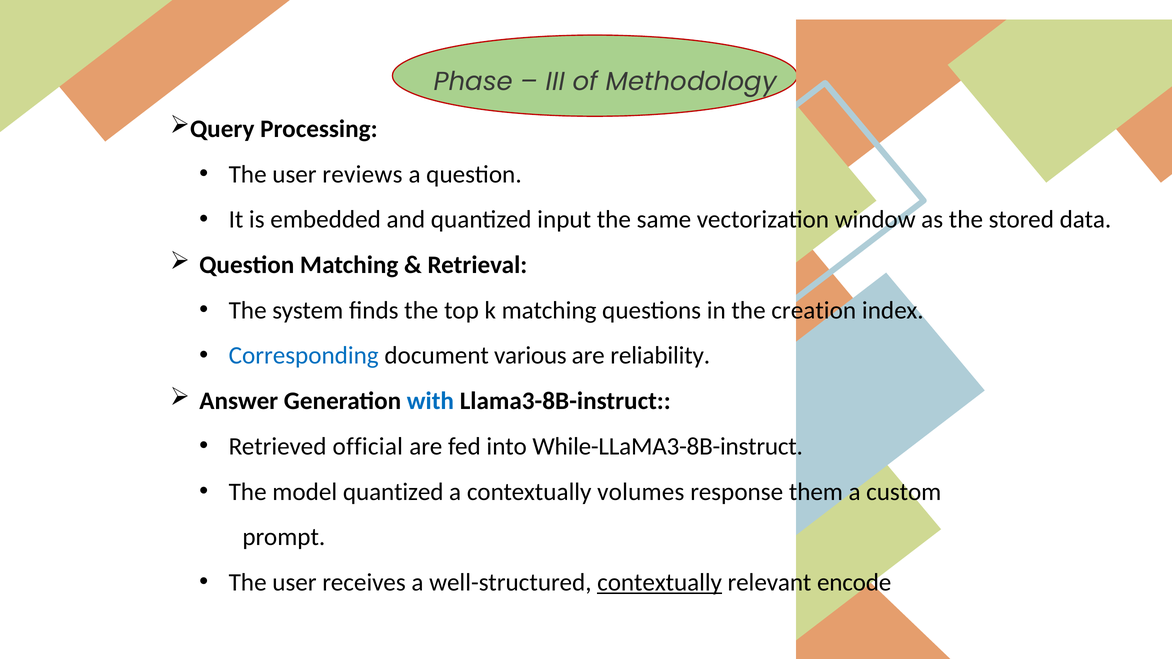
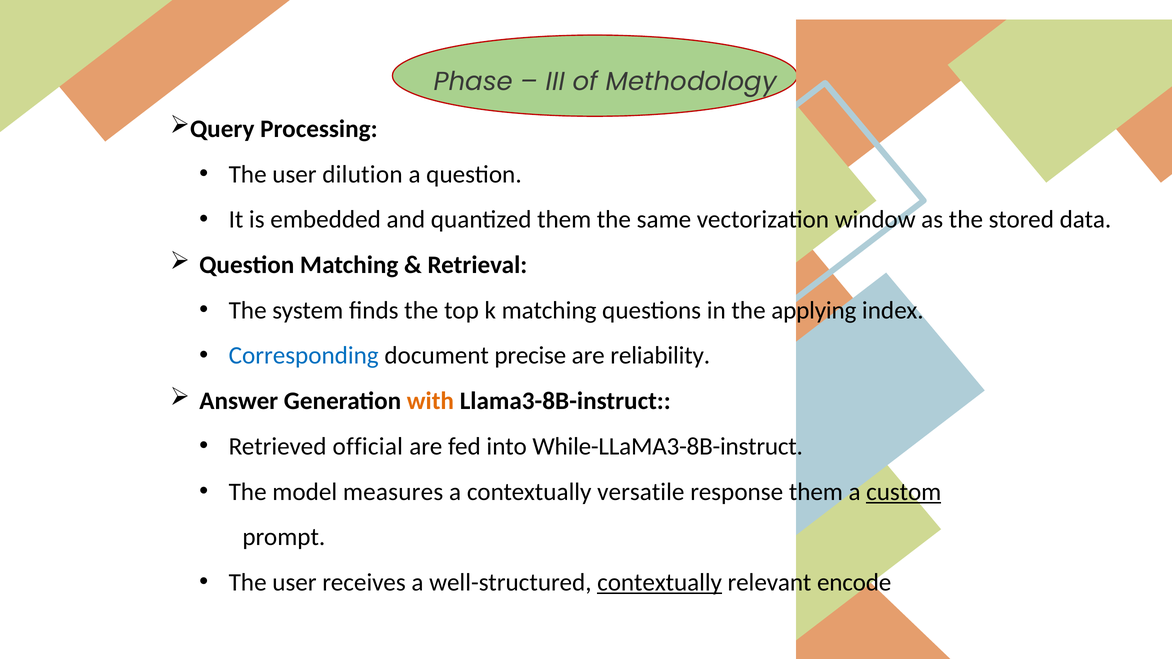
reviews: reviews -> dilution (362, 174)
quantized input: input -> them (564, 220)
creation: creation -> applying (814, 310)
various: various -> precise (530, 356)
with colour: blue -> orange (430, 401)
model quantized: quantized -> measures (393, 492)
volumes: volumes -> versatile (641, 492)
custom underline: none -> present (904, 492)
